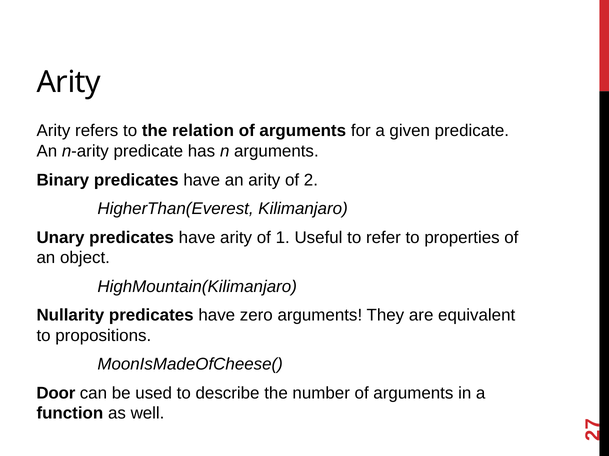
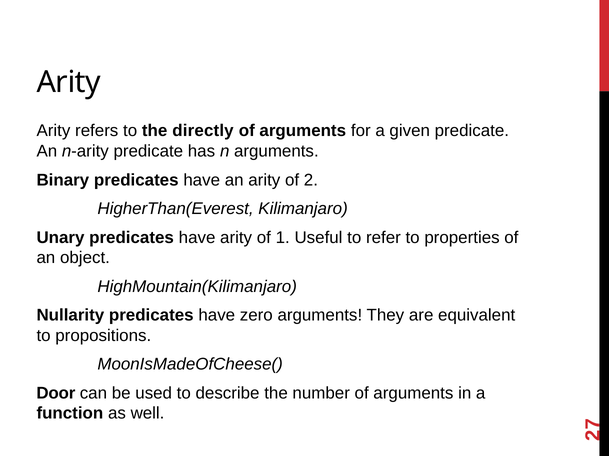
relation: relation -> directly (203, 131)
